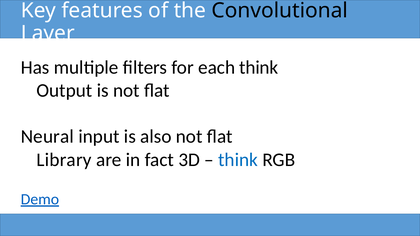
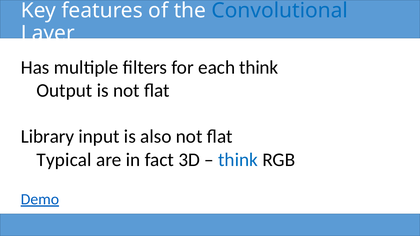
Convolutional colour: black -> blue (280, 11)
Neural: Neural -> Library (47, 137)
Library: Library -> Typical (64, 160)
